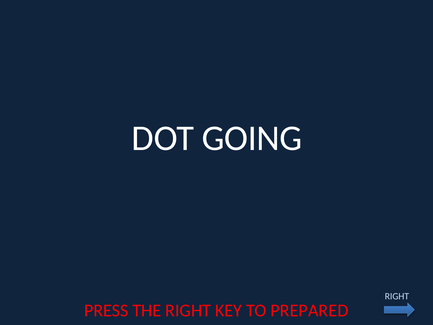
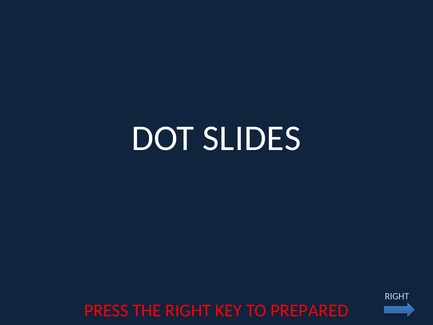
GOING: GOING -> SLIDES (252, 138)
